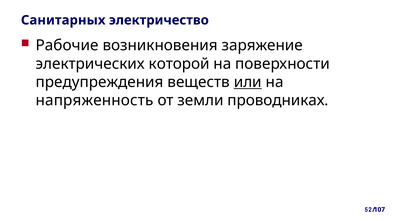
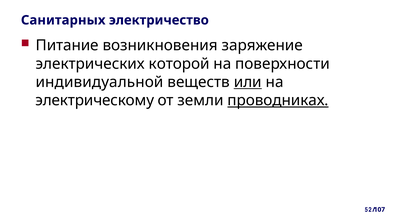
Рабочие: Рабочие -> Питание (67, 45)
предупреждения: предупреждения -> индивидуальной (100, 82)
напряженность: напряженность -> электрическому (95, 100)
проводниках underline: none -> present (278, 100)
